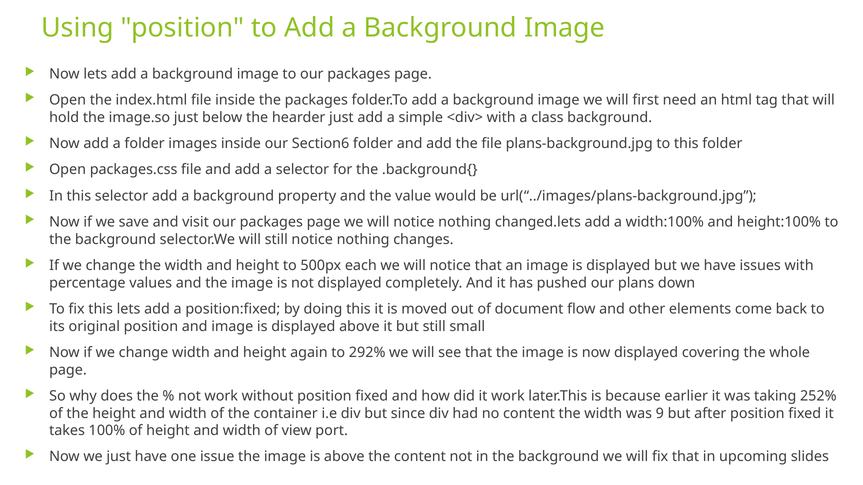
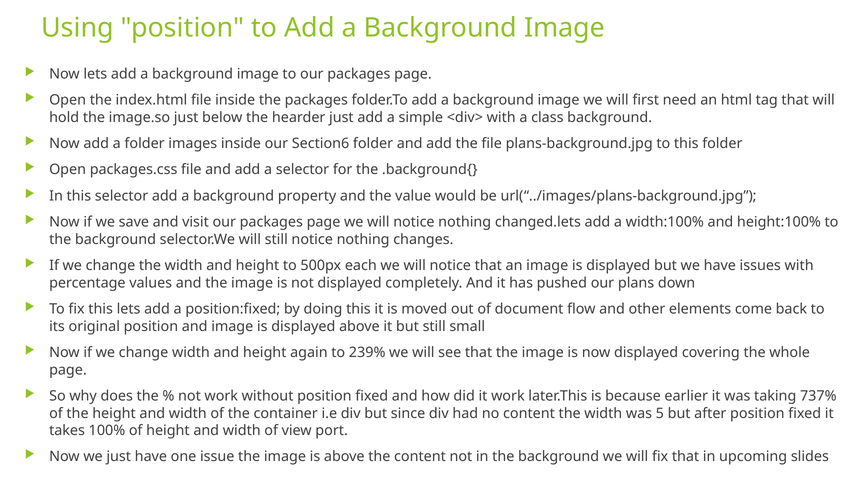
292%: 292% -> 239% (367, 353)
252%: 252% -> 737% (818, 396)
9: 9 -> 5 (660, 414)
